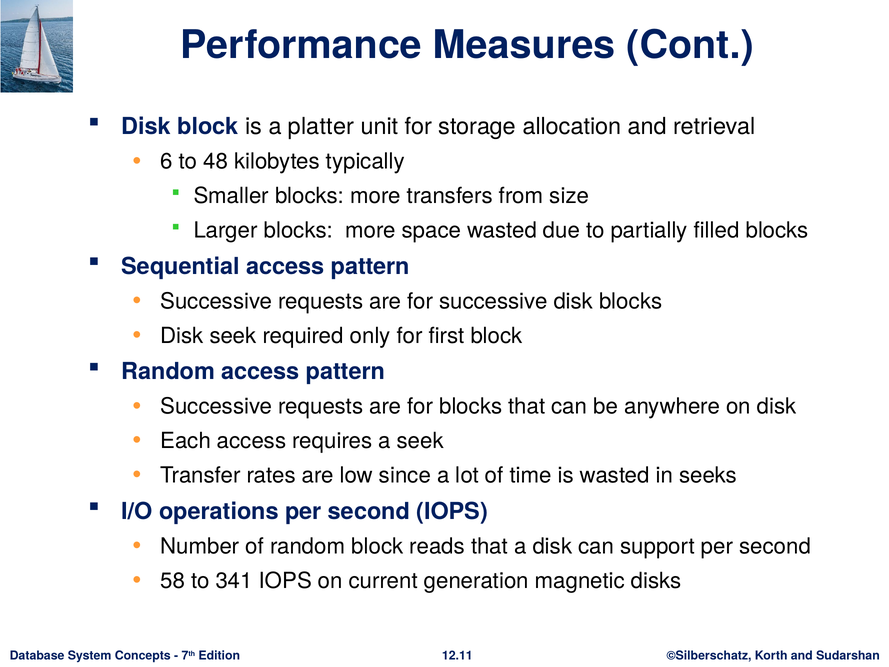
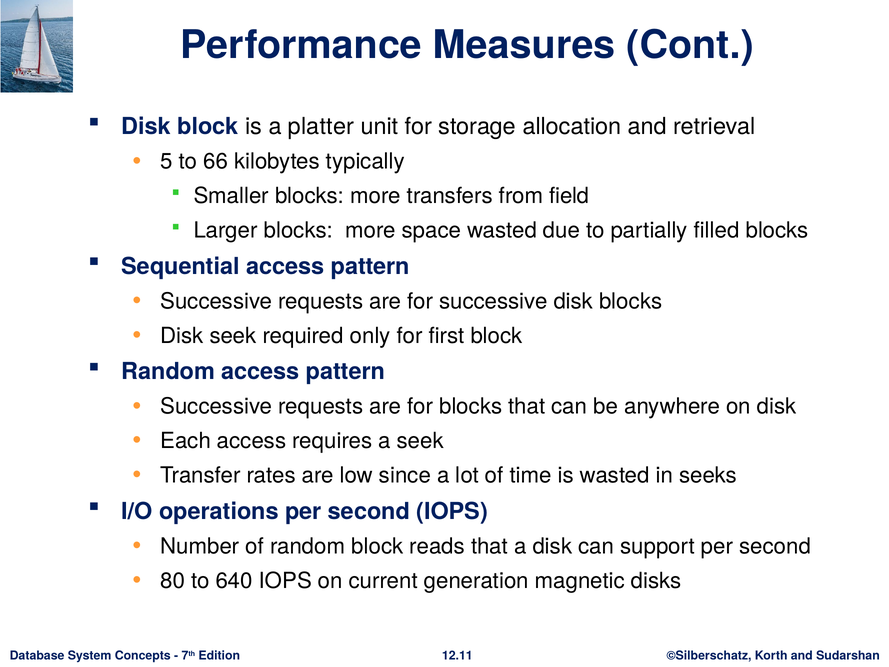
6: 6 -> 5 (166, 162)
48: 48 -> 66 (216, 162)
size: size -> field (569, 196)
58: 58 -> 80 (173, 581)
341: 341 -> 640 (234, 581)
